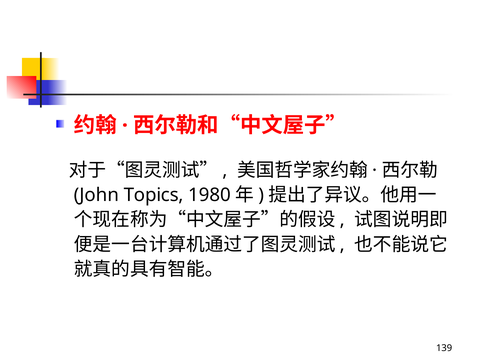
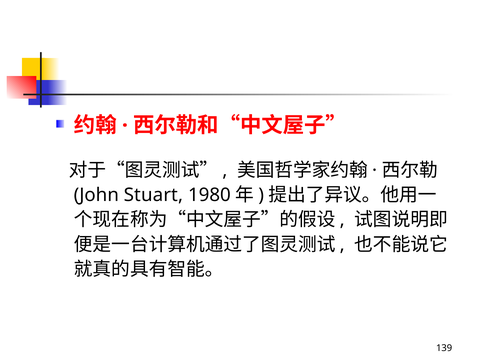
Topics: Topics -> Stuart (153, 195)
